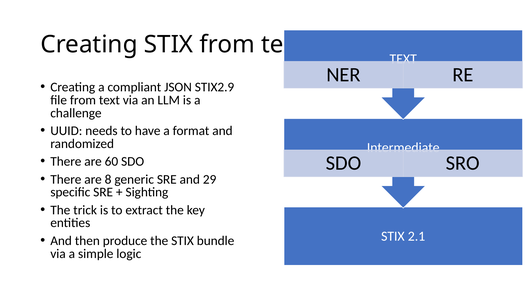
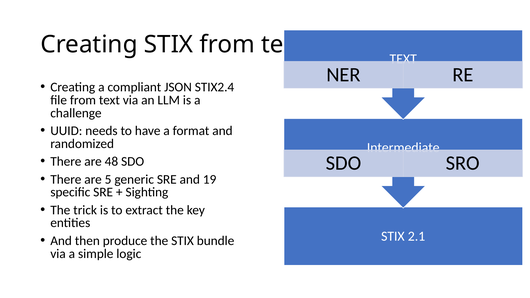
STIX2.9: STIX2.9 -> STIX2.4 (214, 87)
60: 60 -> 48 (111, 162)
8: 8 -> 5 (108, 179)
29: 29 -> 19 (210, 179)
